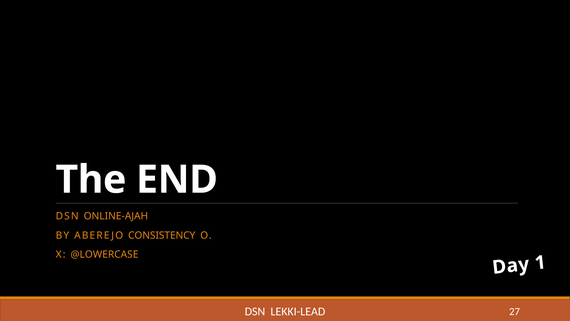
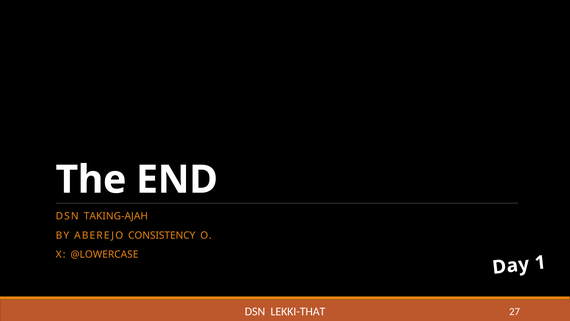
ONLINE-AJAH: ONLINE-AJAH -> TAKING-AJAH (116, 216)
LEKKI-LEAD: LEKKI-LEAD -> LEKKI-THAT (298, 311)
